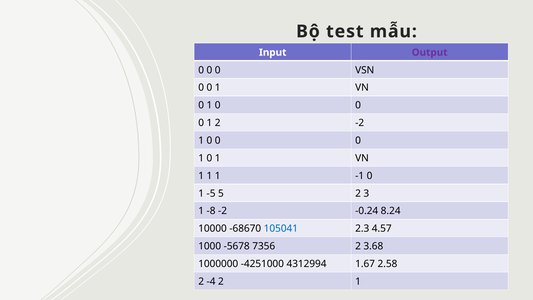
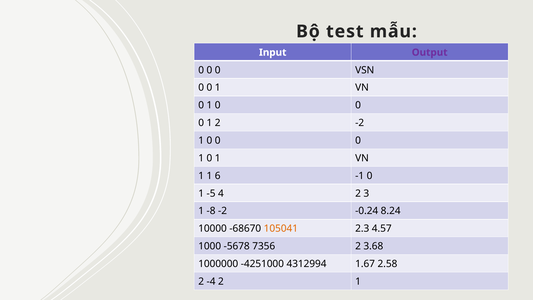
1 1 1: 1 -> 6 (218, 176)
5: 5 -> 4 (221, 193)
105041 colour: blue -> orange (281, 229)
